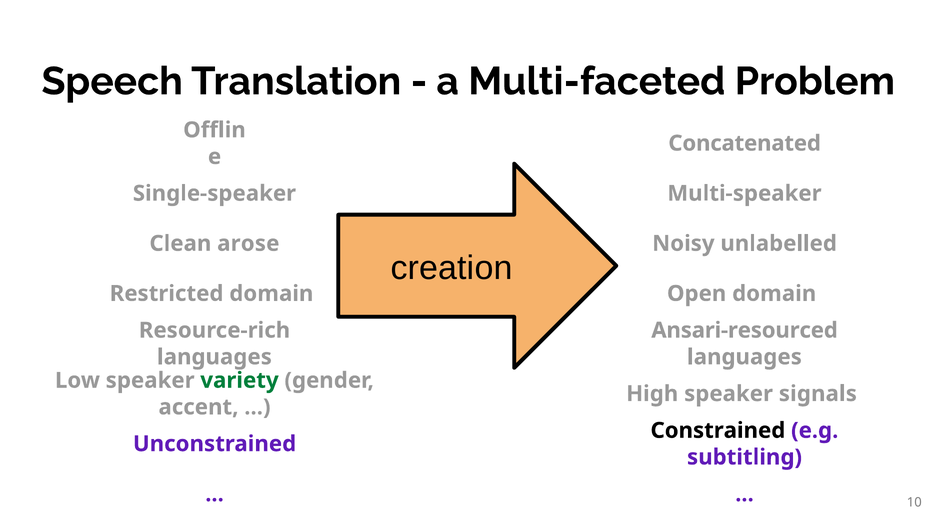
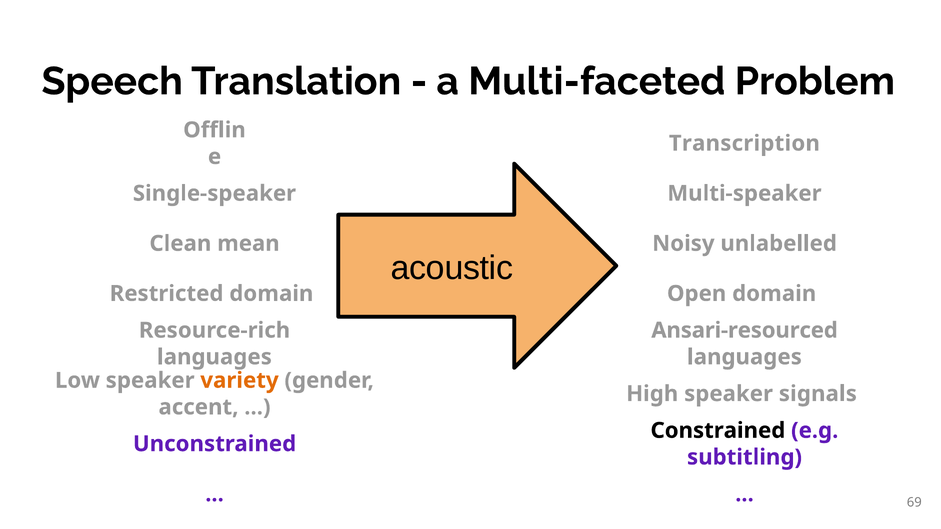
Concatenated: Concatenated -> Transcription (744, 143)
arose: arose -> mean (248, 244)
creation: creation -> acoustic (452, 268)
variety colour: green -> orange (239, 381)
10: 10 -> 69 (914, 503)
